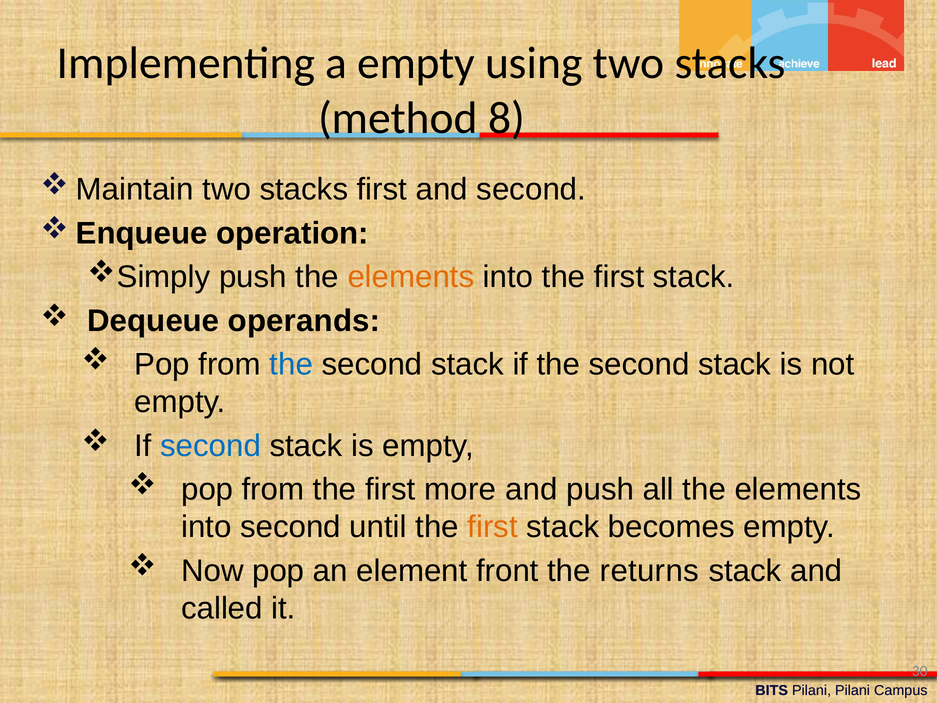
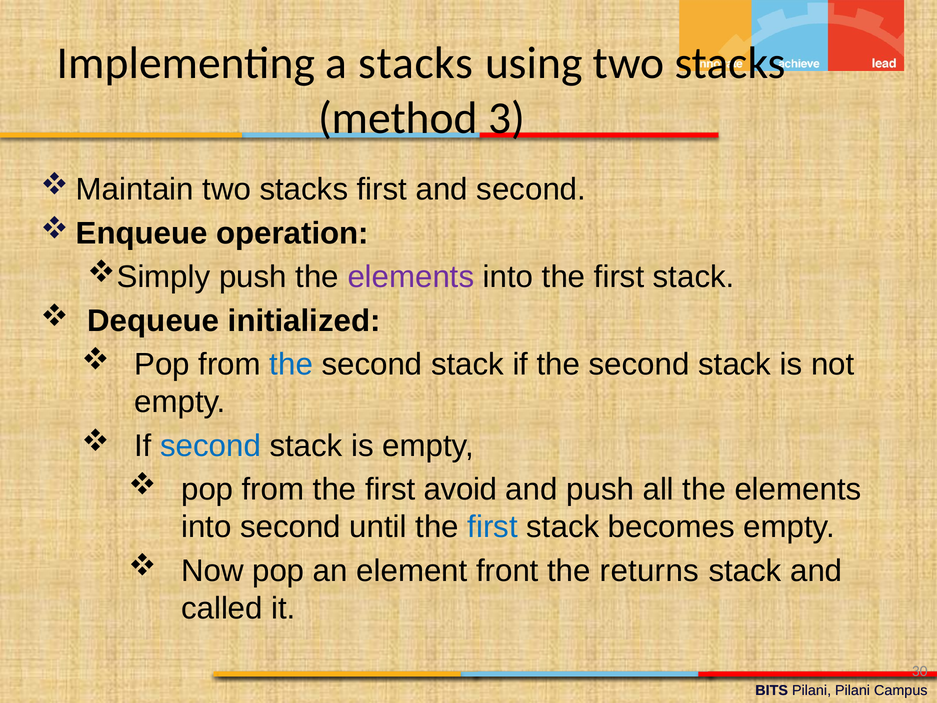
a empty: empty -> stacks (416, 63)
8: 8 -> 3 (507, 118)
elements colour: orange -> purple (411, 277)
operands: operands -> initialized (304, 321)
more: more -> avoid (460, 489)
first colour: orange -> blue (493, 527)
